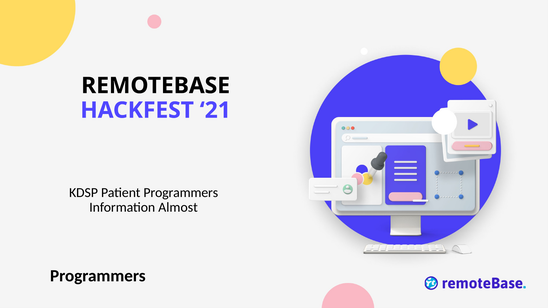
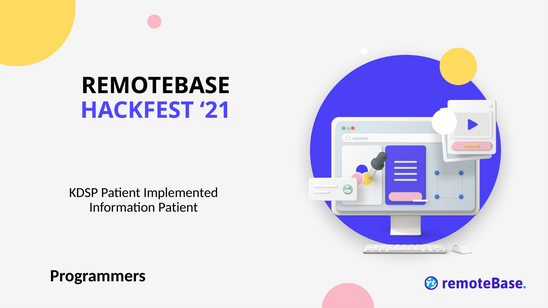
Patient Programmers: Programmers -> Implemented (181, 193)
Information Almost: Almost -> Patient (178, 208)
